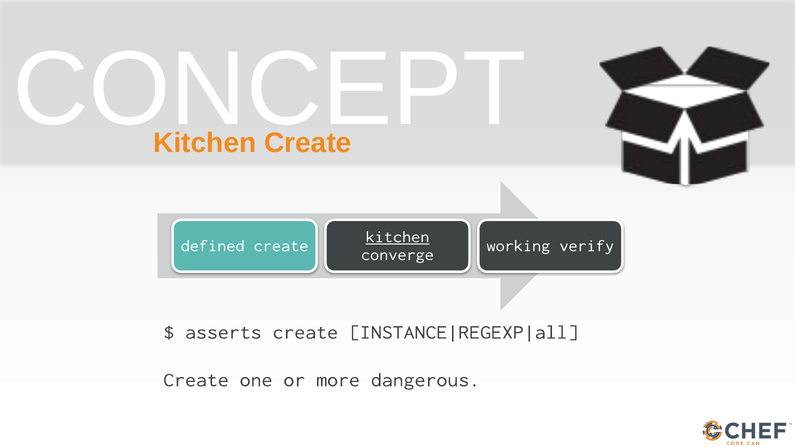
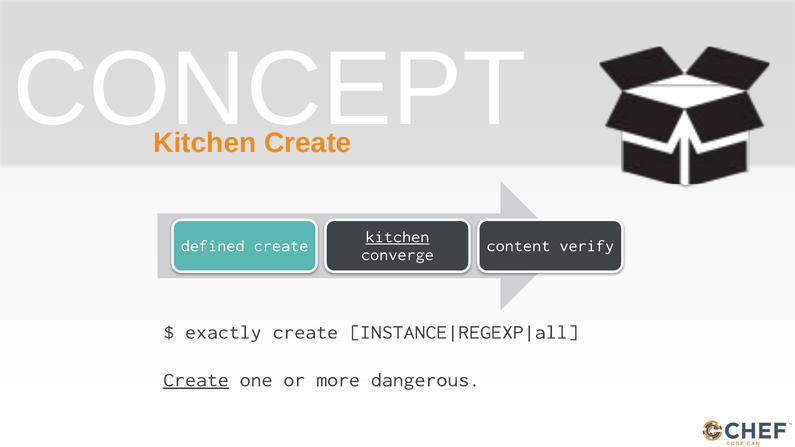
working: working -> content (518, 246)
asserts: asserts -> exactly (223, 332)
Create underline: none -> present (196, 380)
